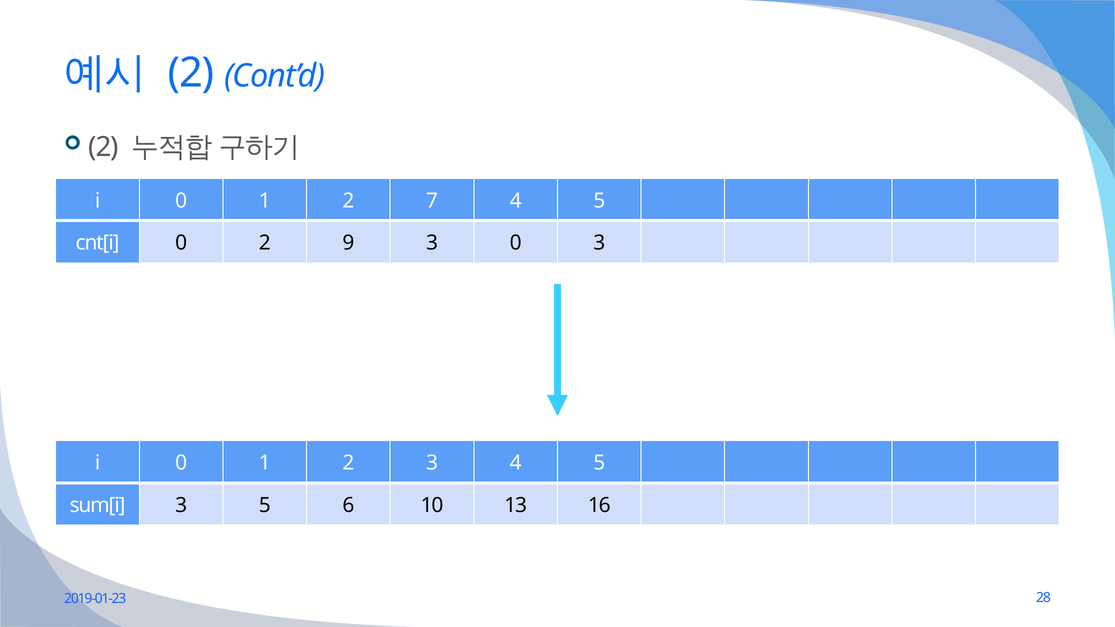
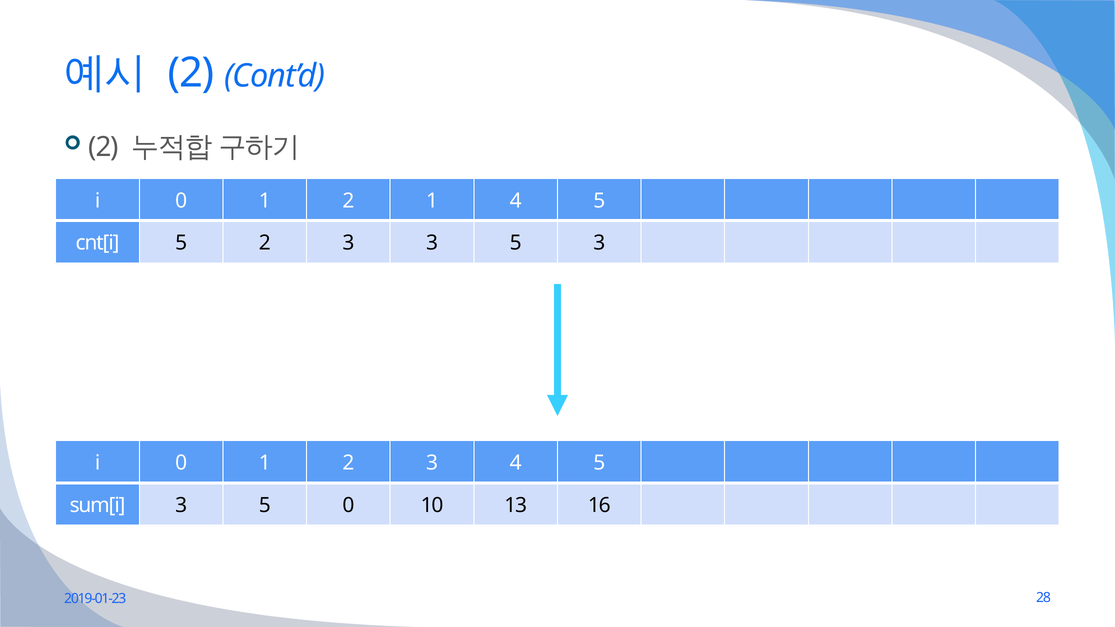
2 7: 7 -> 1 (432, 201)
cnt[i 0: 0 -> 5 (181, 243)
9: 9 -> 3 (348, 243)
0: 0 -> 5 (516, 243)
5 6: 6 -> 0 (348, 505)
